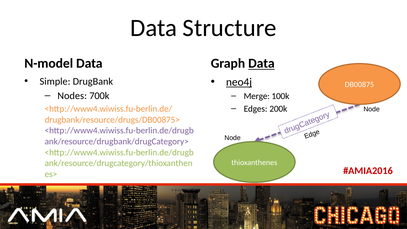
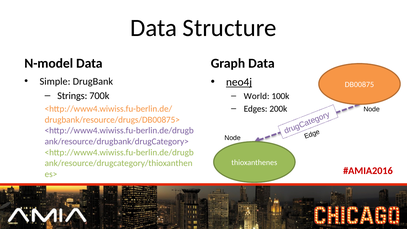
Data underline: present -> none (261, 63)
Nodes: Nodes -> Strings (72, 96)
Merge: Merge -> World (257, 96)
